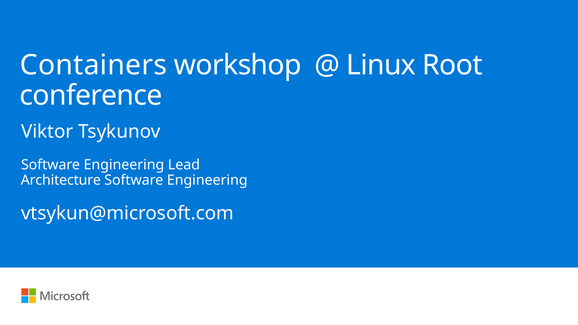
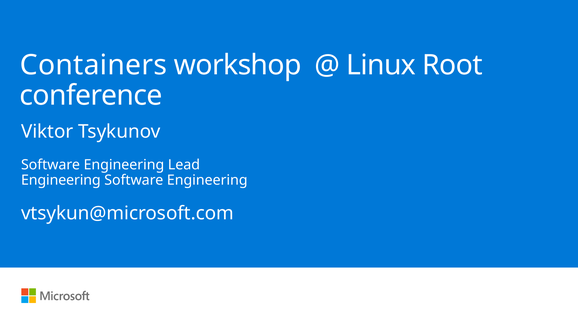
Architecture: Architecture -> Engineering (61, 180)
